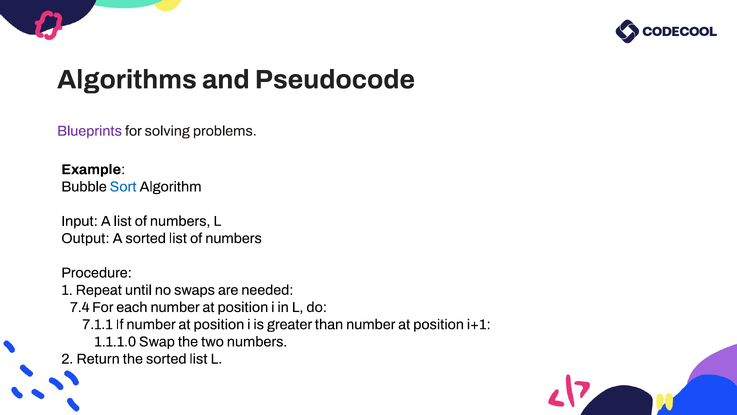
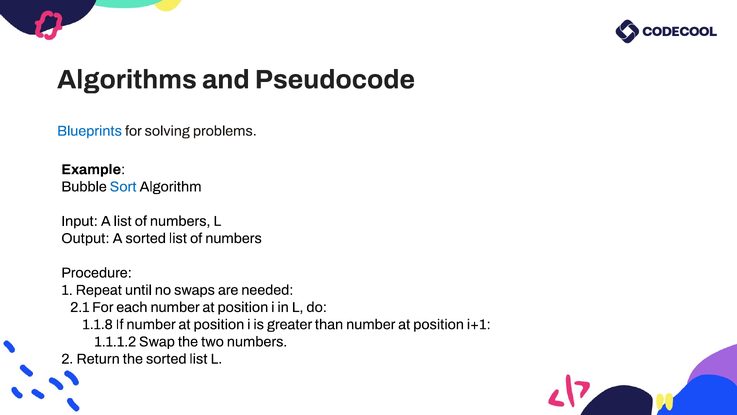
Blueprints colour: purple -> blue (90, 131)
7.4: 7.4 -> 2.1 (80, 307)
7.1.1: 7.1.1 -> 1.1.8 (98, 324)
1.1.1.0: 1.1.1.0 -> 1.1.1.2 (115, 341)
